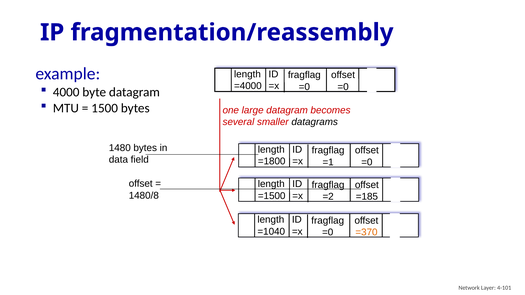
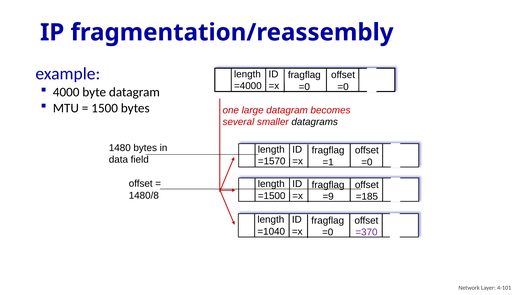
=1800: =1800 -> =1570 (272, 162)
=2: =2 -> =9 (328, 197)
=370 colour: orange -> purple (366, 233)
